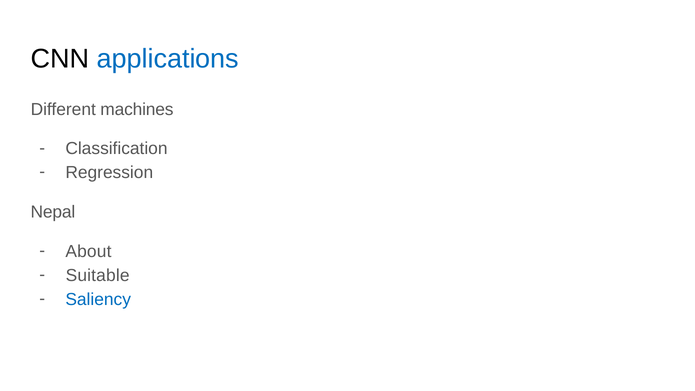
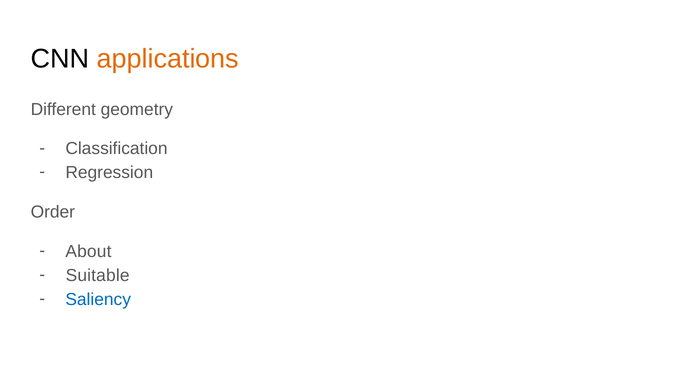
applications colour: blue -> orange (168, 59)
machines: machines -> geometry (137, 109)
Nepal: Nepal -> Order (53, 212)
